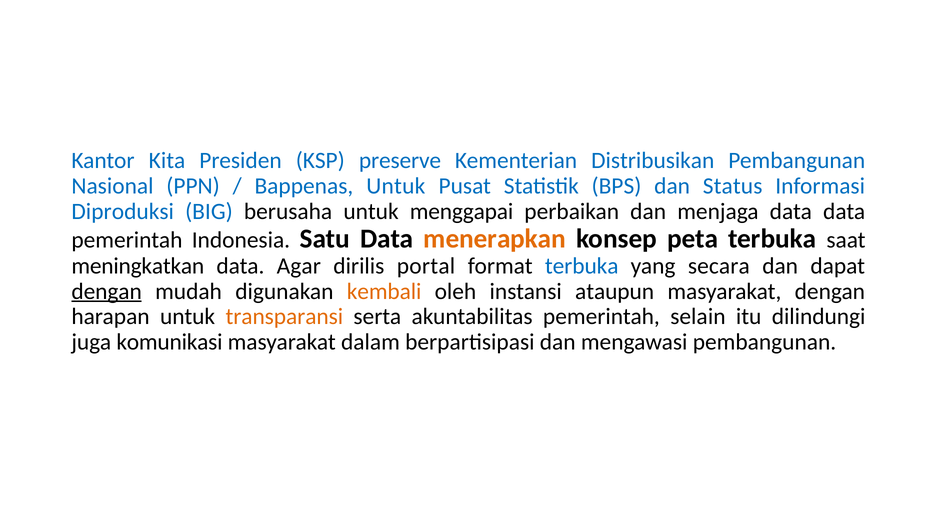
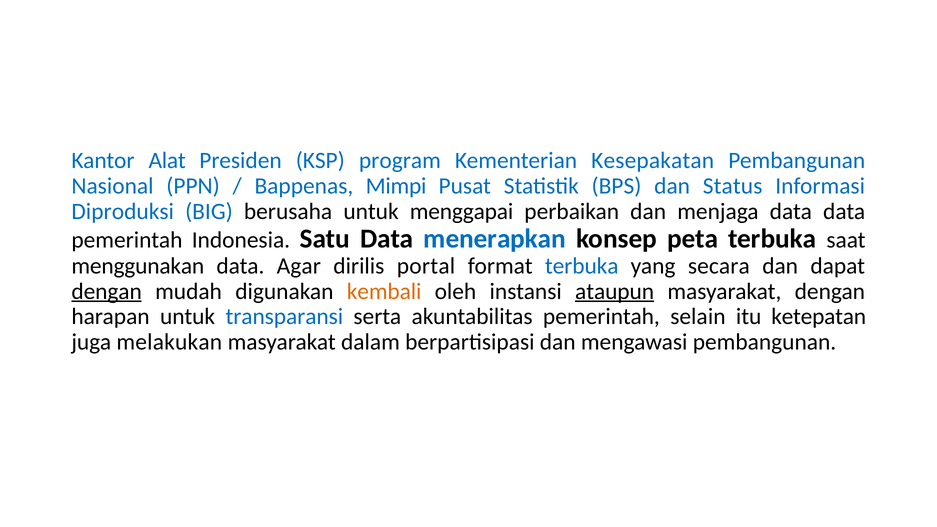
Kita: Kita -> Alat (167, 161)
preserve: preserve -> program (400, 161)
Distribusikan: Distribusikan -> Kesepakatan (653, 161)
Bappenas Untuk: Untuk -> Mimpi (396, 186)
menerapkan colour: orange -> blue (495, 239)
meningkatkan: meningkatkan -> menggunakan (138, 266)
ataupun underline: none -> present (615, 291)
transparansi colour: orange -> blue (284, 317)
dilindungi: dilindungi -> ketepatan (819, 317)
komunikasi: komunikasi -> melakukan (169, 342)
